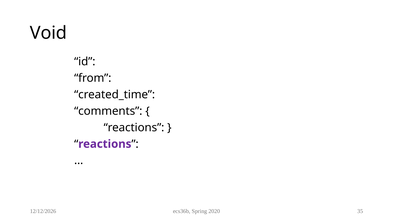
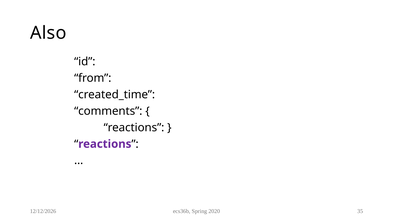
Void: Void -> Also (48, 33)
